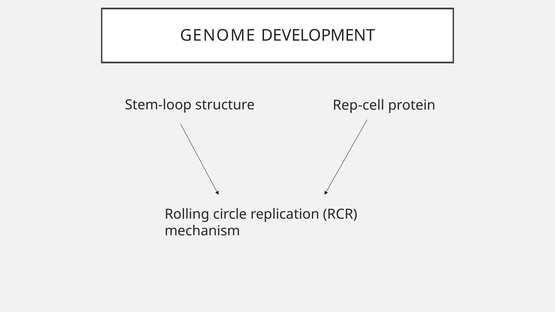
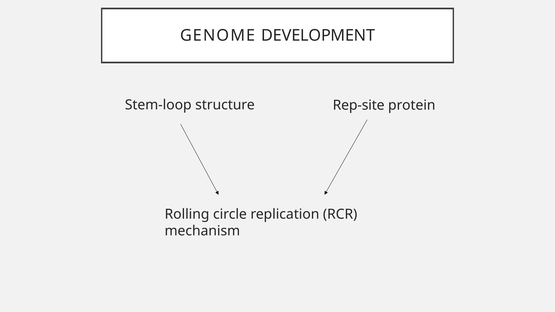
Rep-cell: Rep-cell -> Rep-site (359, 105)
